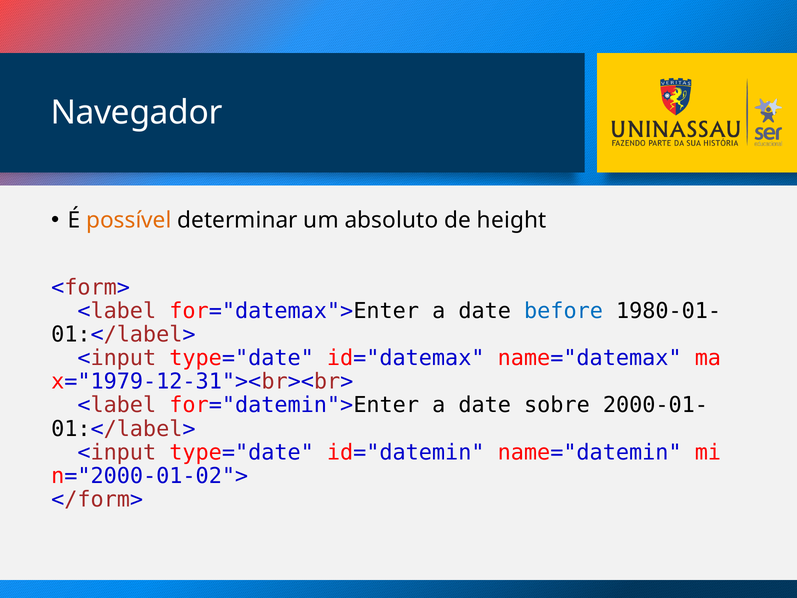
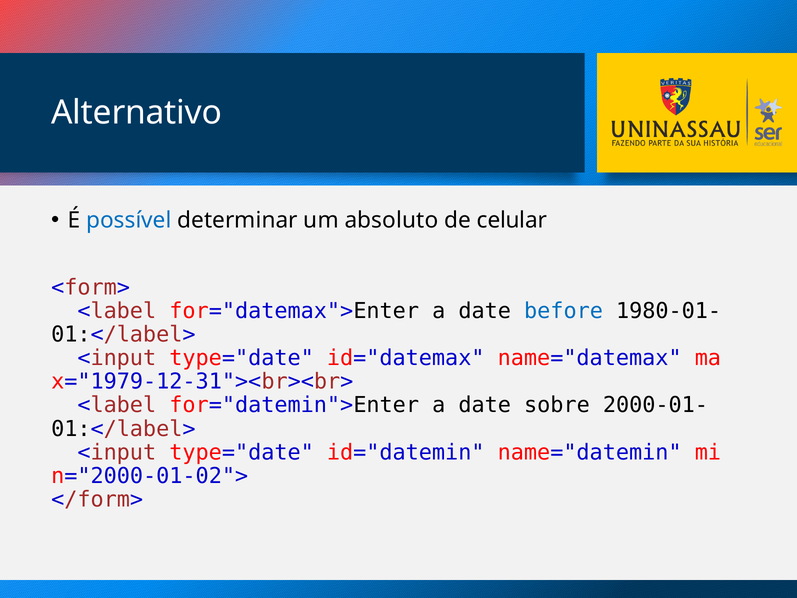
Navegador: Navegador -> Alternativo (137, 113)
possível colour: orange -> blue (129, 220)
height: height -> celular (512, 220)
